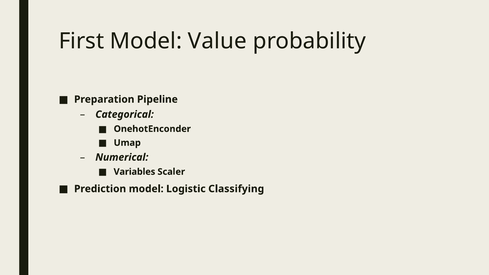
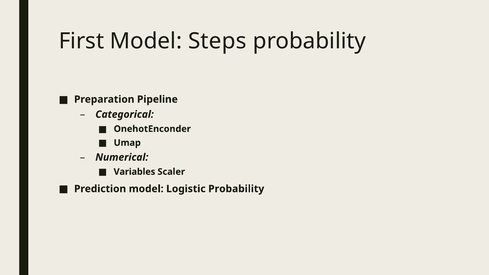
Value: Value -> Steps (217, 41)
Logistic Classifying: Classifying -> Probability (236, 189)
